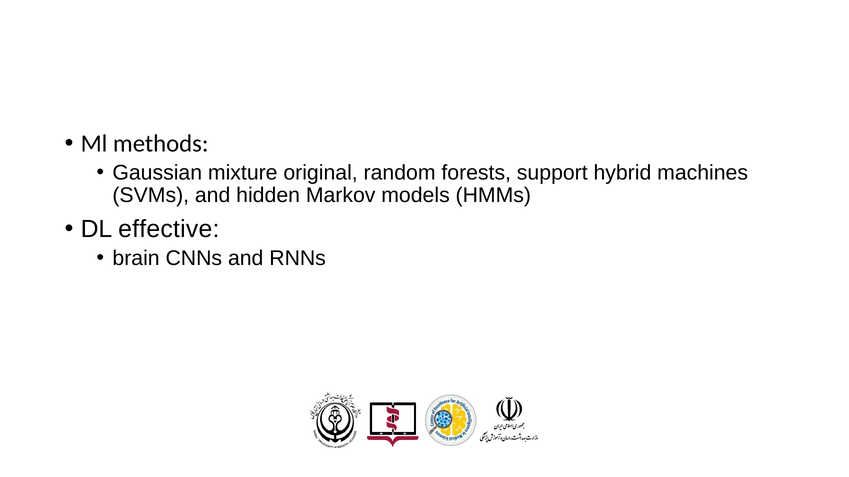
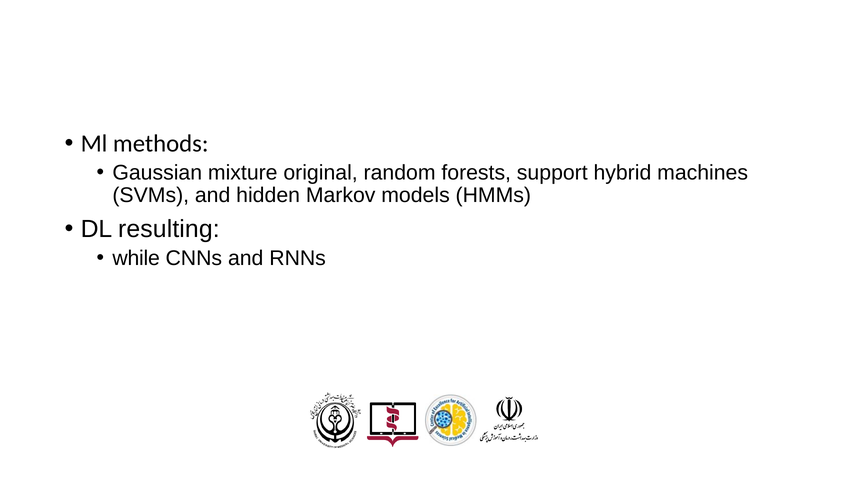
effective: effective -> resulting (169, 229)
brain: brain -> while (136, 259)
